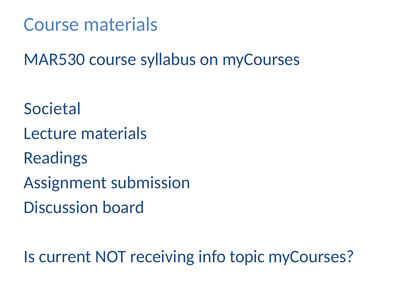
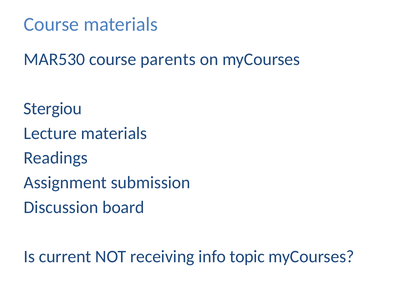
syllabus: syllabus -> parents (168, 59)
Societal: Societal -> Stergiou (53, 108)
